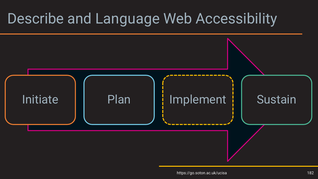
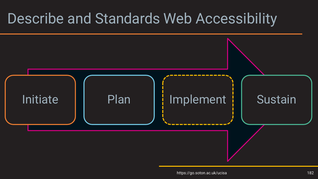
Language: Language -> Standards (128, 19)
